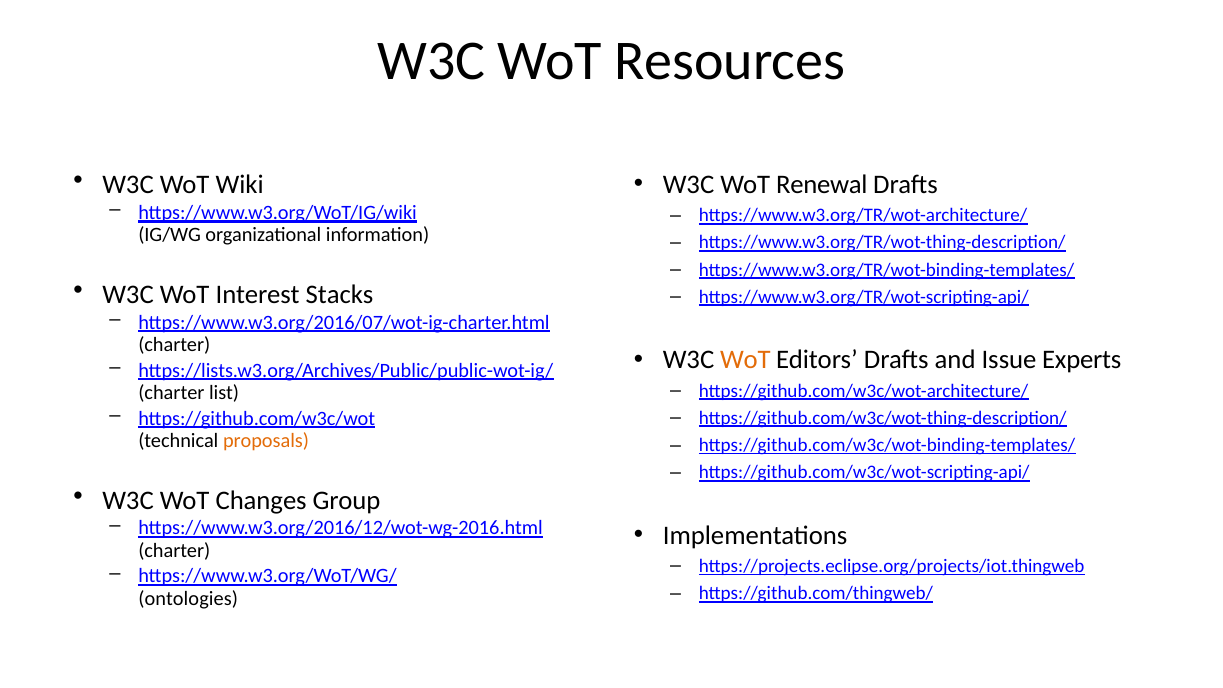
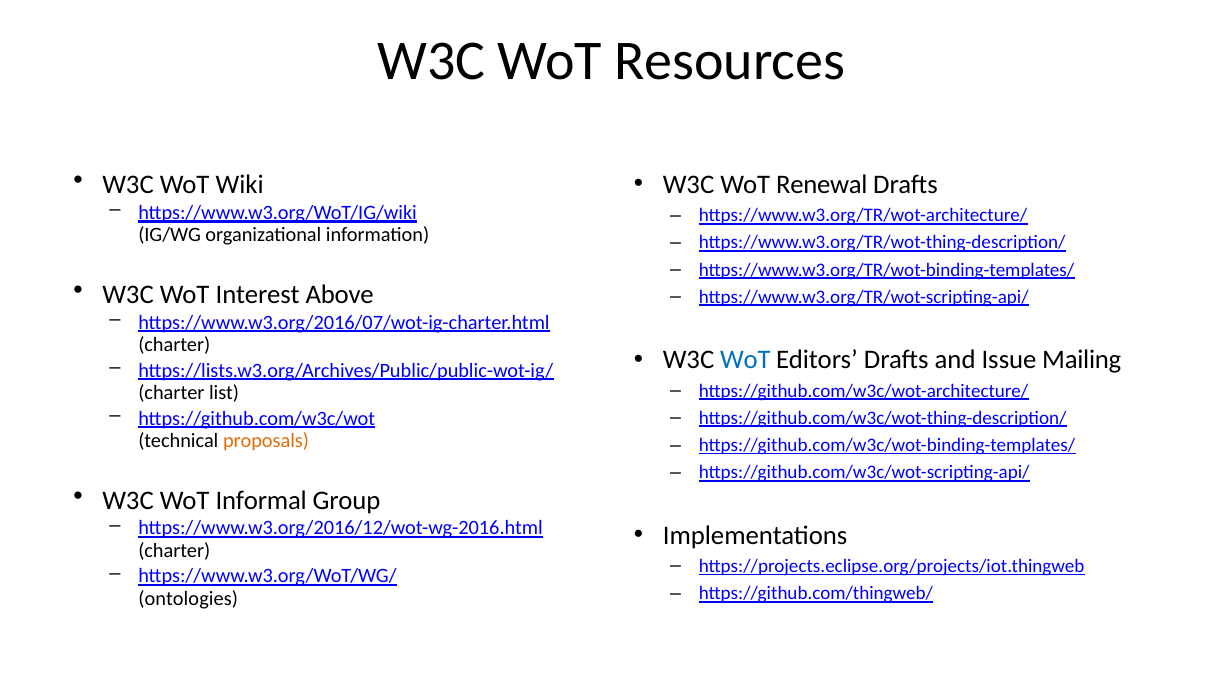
Stacks: Stacks -> Above (340, 294)
WoT colour: orange -> blue (745, 360)
Experts: Experts -> Mailing (1082, 360)
Changes: Changes -> Informal (261, 500)
